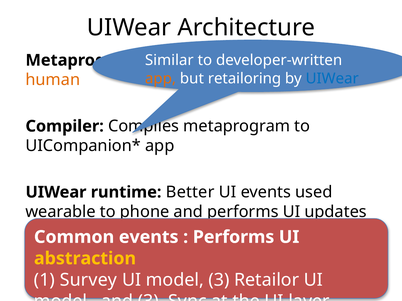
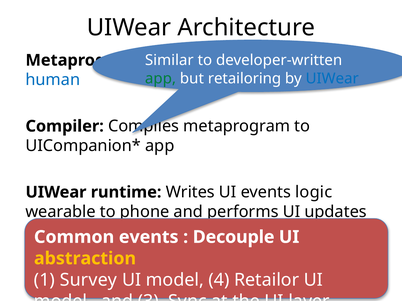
app colour: orange -> green (160, 79)
human colour: orange -> blue (53, 80)
Better: Better -> Writes (190, 192)
used: used -> logic (314, 192)
Performs: Performs -> Decouple (234, 237)
model 3: 3 -> 4 (219, 280)
